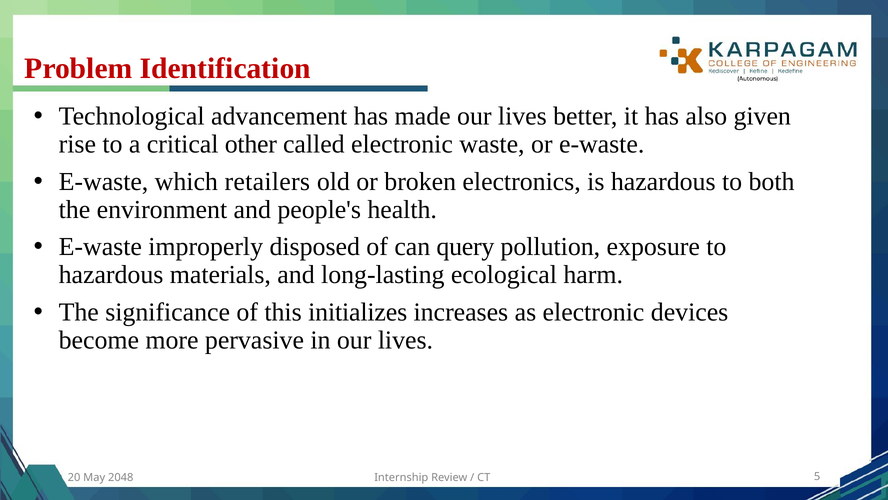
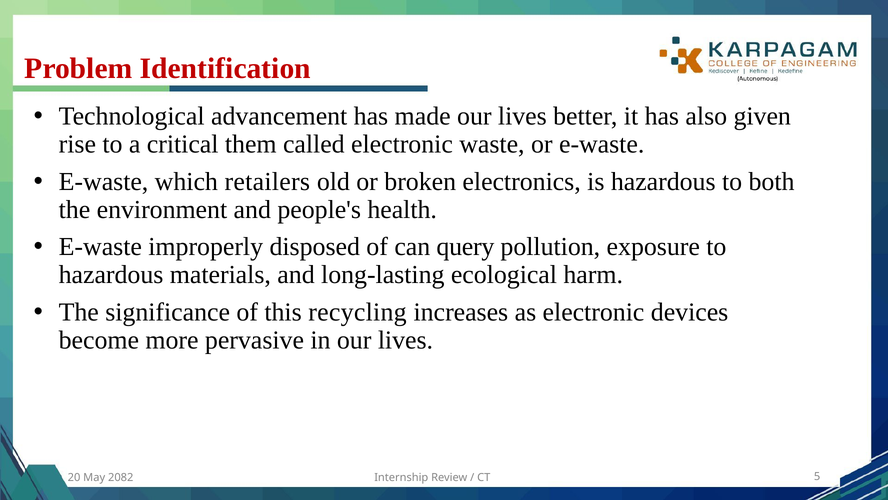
other: other -> them (251, 144)
initializes: initializes -> recycling (357, 312)
2048: 2048 -> 2082 (121, 477)
